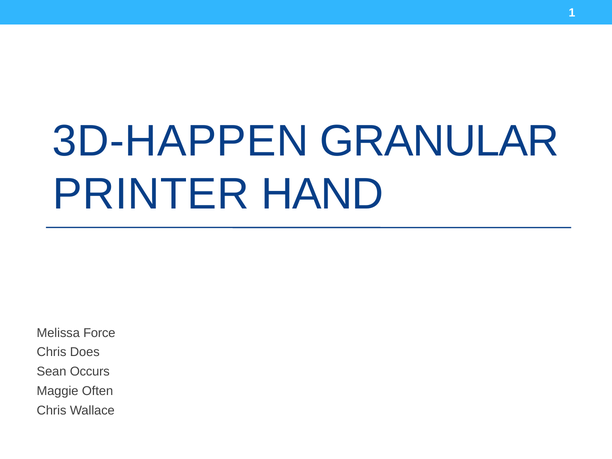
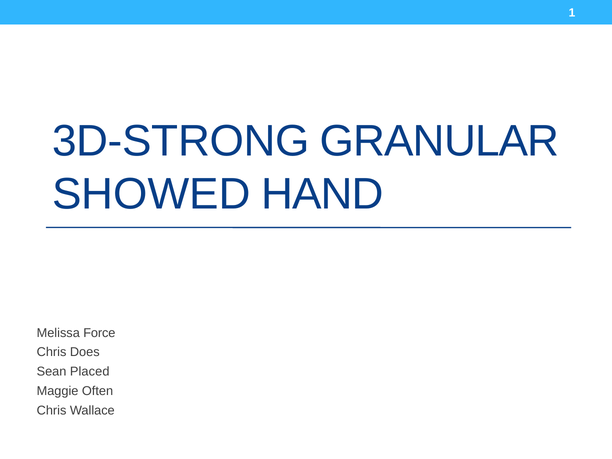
3D-HAPPEN: 3D-HAPPEN -> 3D-STRONG (181, 141)
PRINTER: PRINTER -> SHOWED (151, 194)
Occurs: Occurs -> Placed (90, 372)
